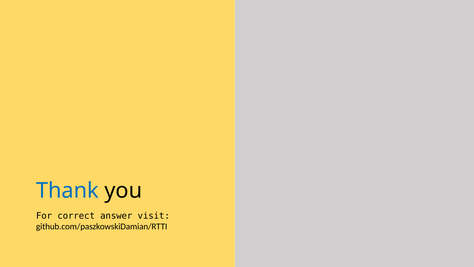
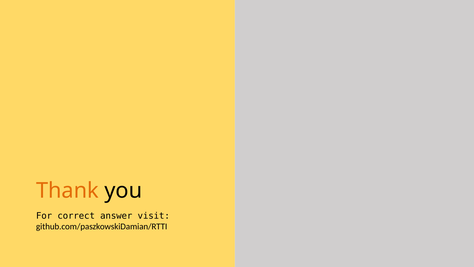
Thank colour: blue -> orange (67, 190)
